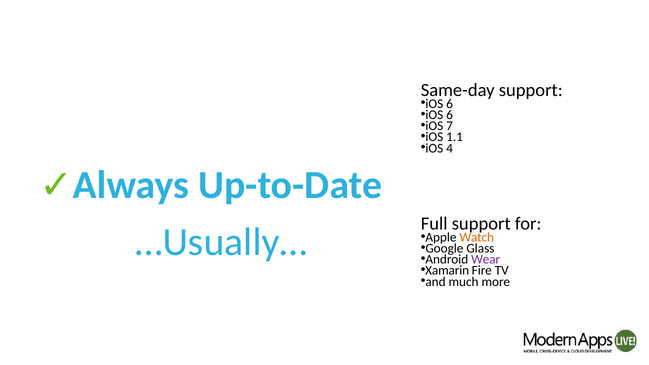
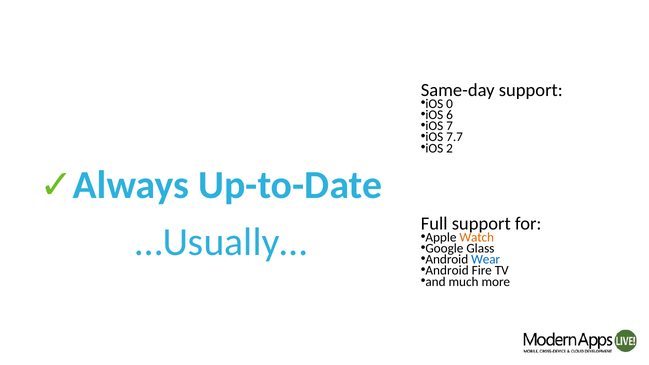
6: 6 -> 0 (450, 104)
1.1: 1.1 -> 7.7 (455, 137)
4: 4 -> 2 (450, 148)
Wear colour: purple -> blue (486, 260)
Xamarin: Xamarin -> Android (447, 271)
